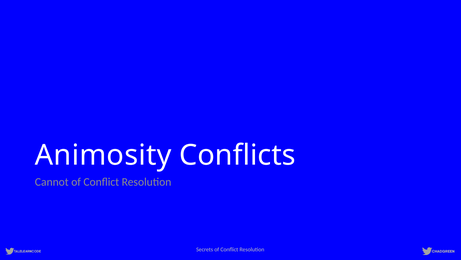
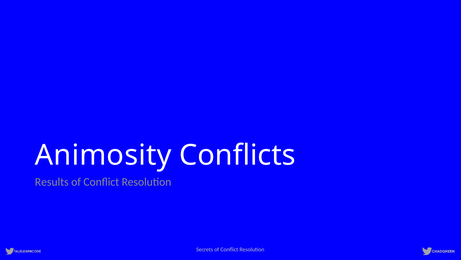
Cannot: Cannot -> Results (52, 181)
